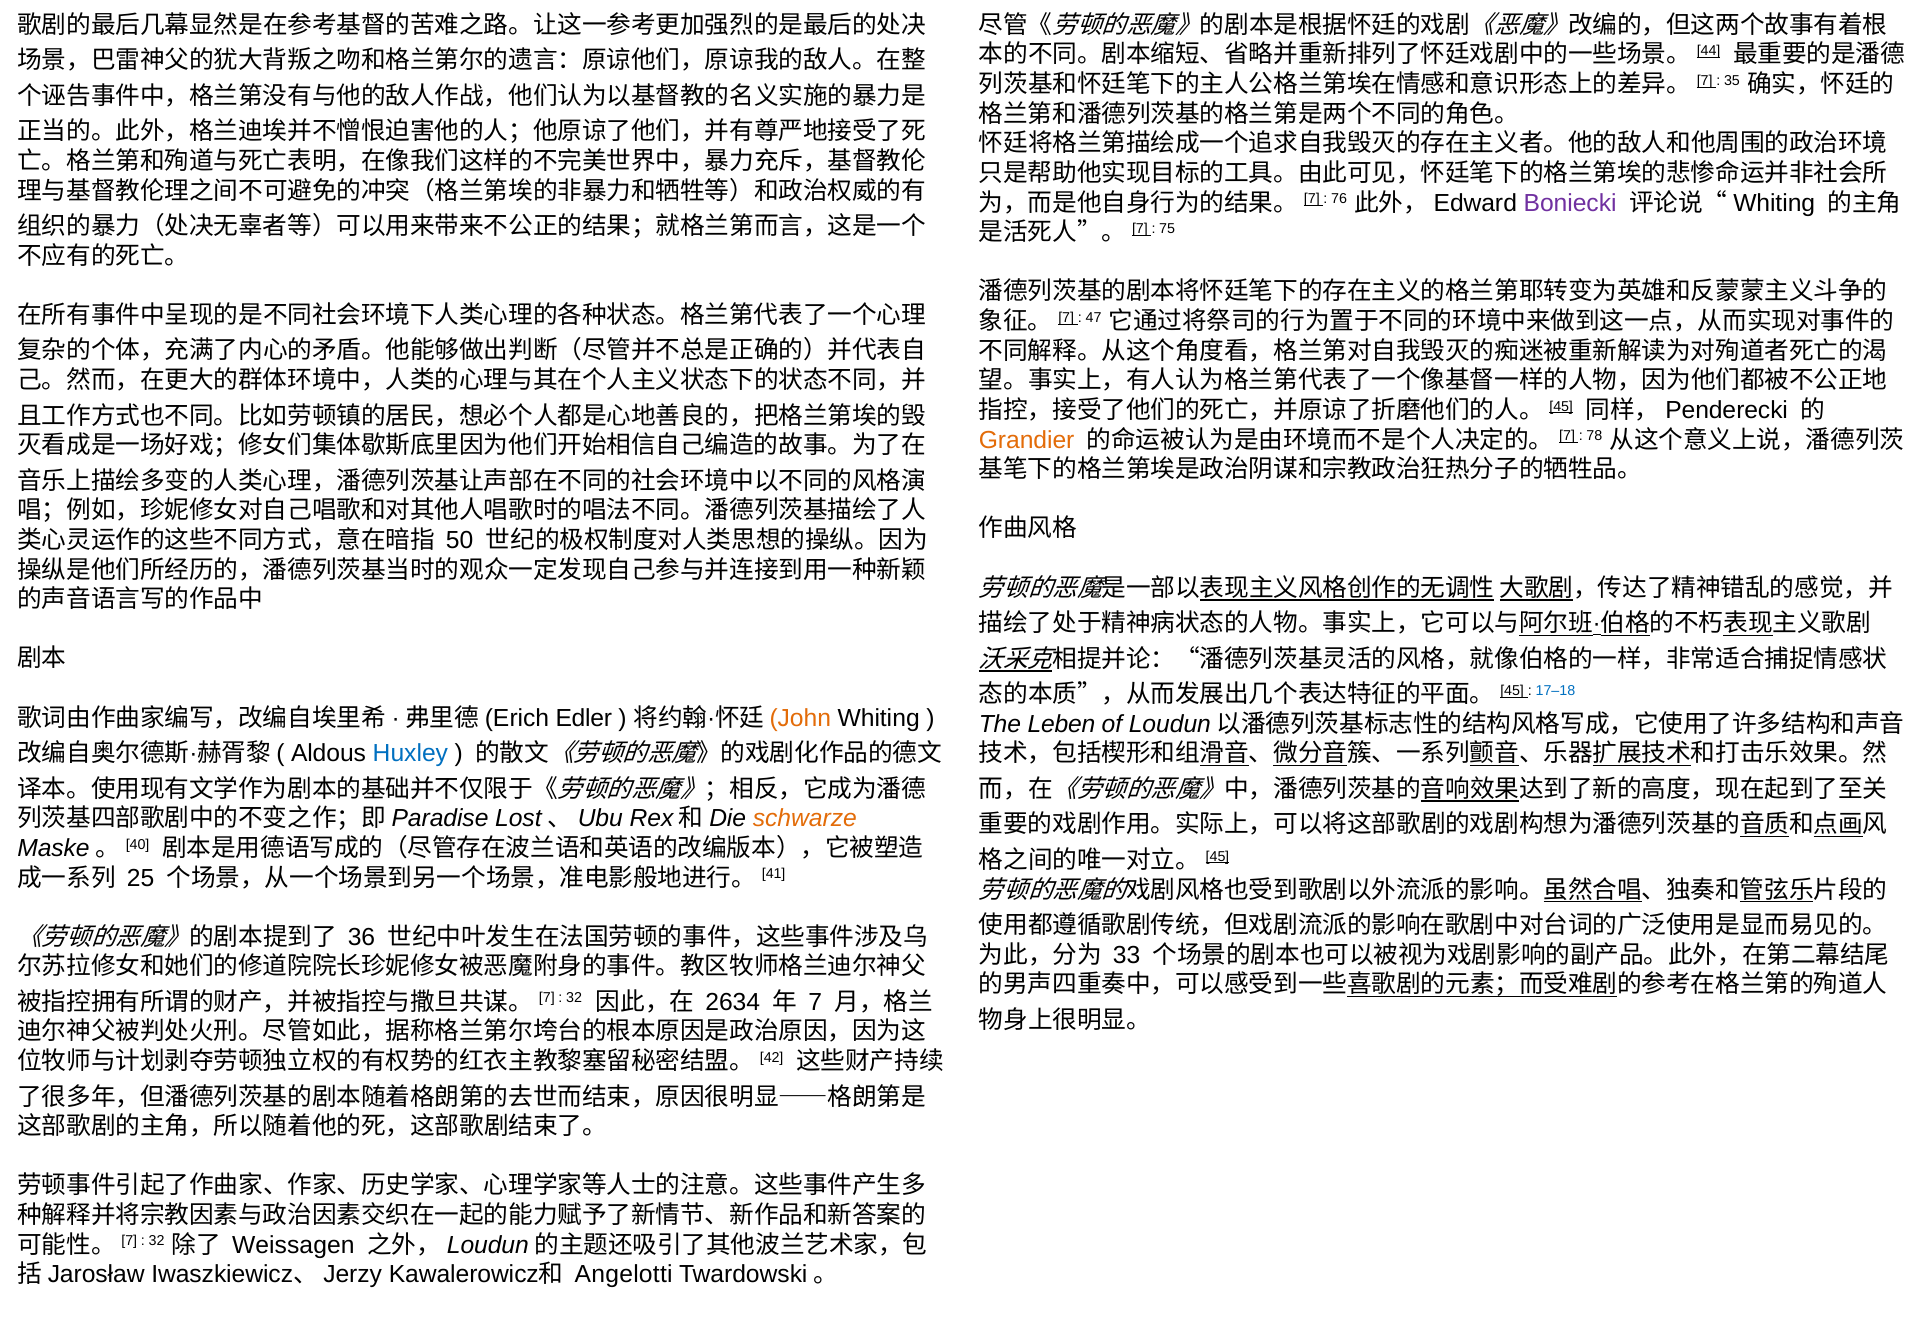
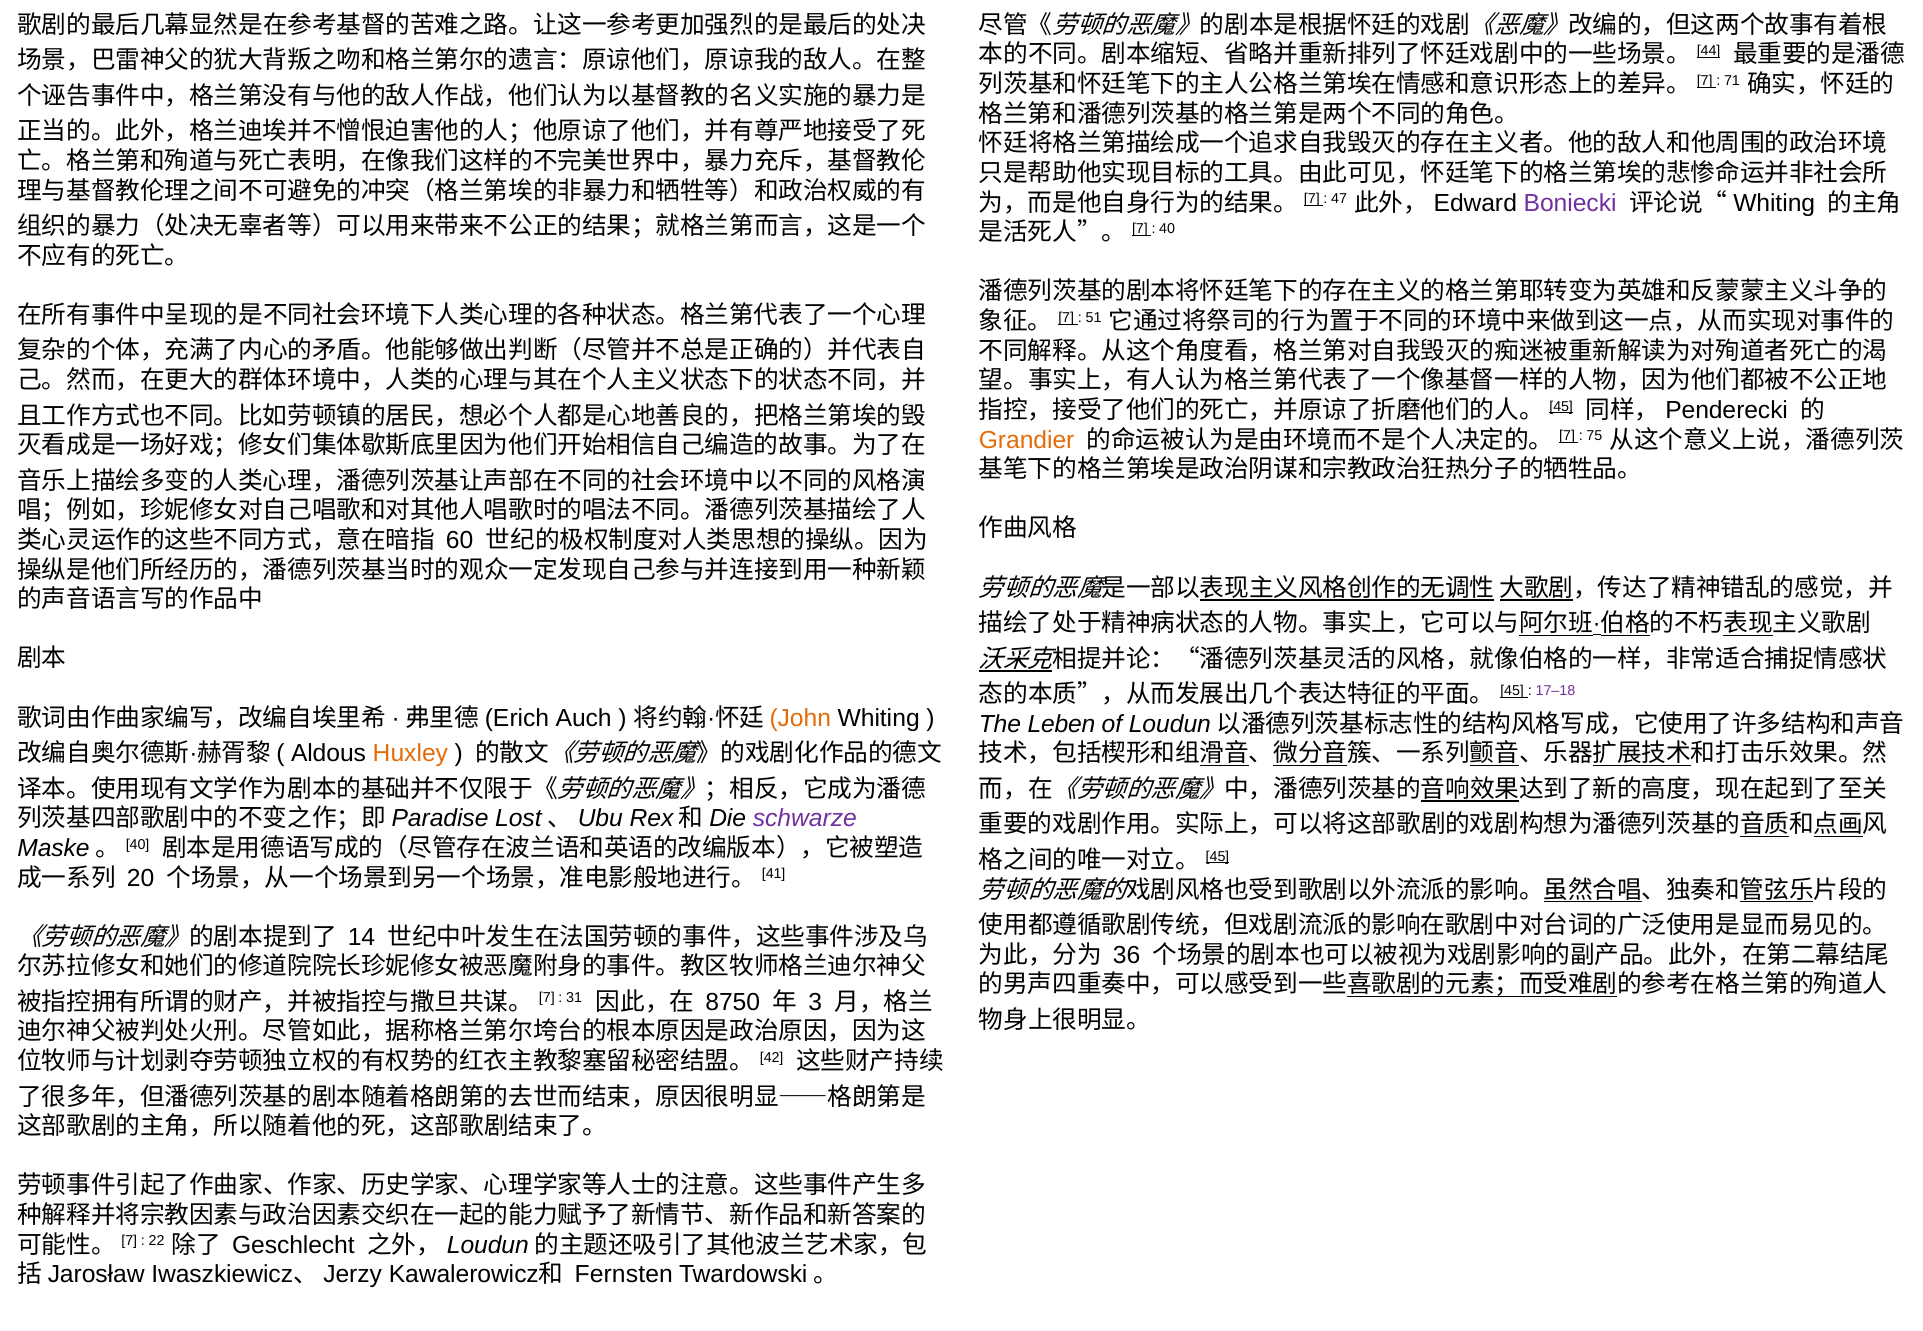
35: 35 -> 71 (1732, 80)
76: 76 -> 47 (1339, 199)
75: 75 -> 40 (1167, 229)
47: 47 -> 51 (1094, 318)
78: 78 -> 75 (1594, 436)
50: 50 -> 60 (460, 540)
17–18 colour: blue -> purple (1555, 691)
Edler: Edler -> Auch (584, 718)
Huxley colour: blue -> orange (410, 754)
schwarze colour: orange -> purple (805, 819)
25: 25 -> 20 (141, 878)
36: 36 -> 14 (362, 937)
33: 33 -> 36 (1127, 955)
32: 32 -> 31 (574, 998)
2634: 2634 -> 8750 (733, 1002)
7: 7 -> 3 (815, 1002)
32: 32 -> 22 (157, 1241)
Weissagen: Weissagen -> Geschlecht (293, 1245)
Angelotti: Angelotti -> Fernsten (624, 1275)
